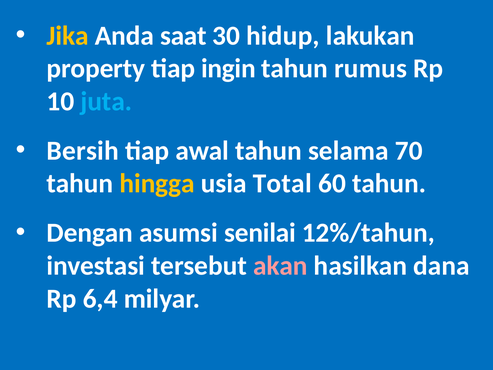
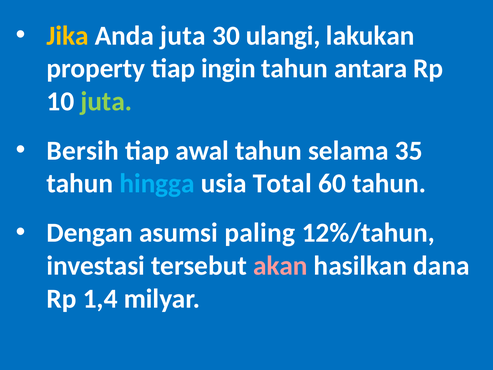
Anda saat: saat -> juta (183, 36)
hidup: hidup -> ulangi (283, 36)
rumus: rumus -> antara (371, 68)
juta colour: light blue -> light green (106, 101)
70: 70 -> 35 (409, 151)
hingga colour: yellow -> light blue (157, 183)
senilai: senilai -> paling (260, 233)
6,4: 6,4 -> 1,4 (100, 298)
